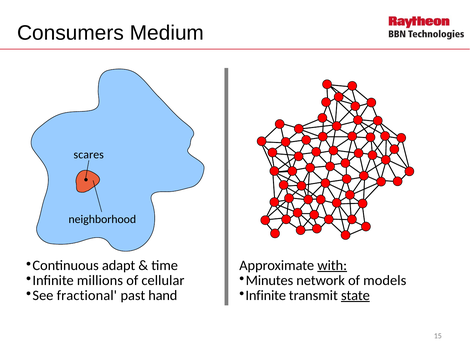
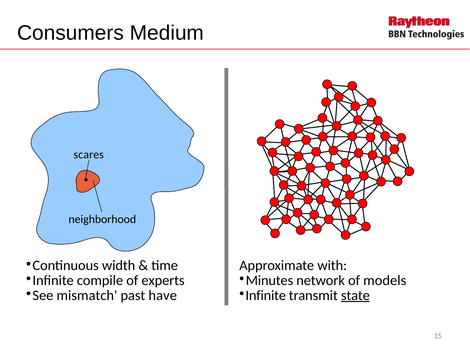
with underline: present -> none (332, 266)
adapt: adapt -> width (119, 266)
millions: millions -> compile (100, 281)
cellular: cellular -> experts (163, 281)
fractional: fractional -> mismatch (87, 296)
hand: hand -> have (163, 296)
